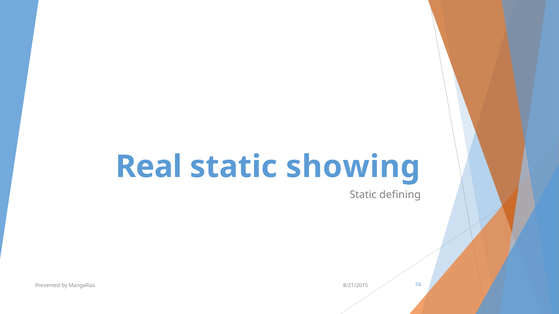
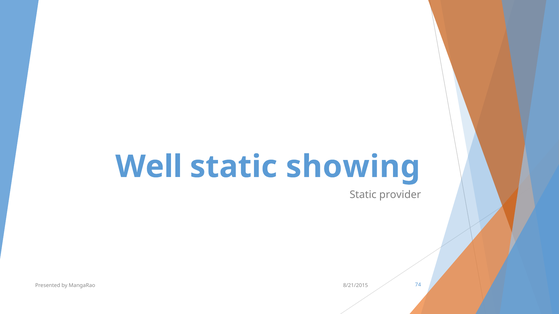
Real: Real -> Well (149, 167)
defining: defining -> provider (400, 195)
